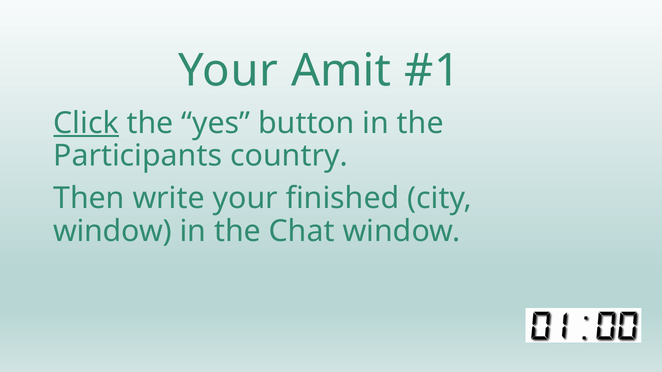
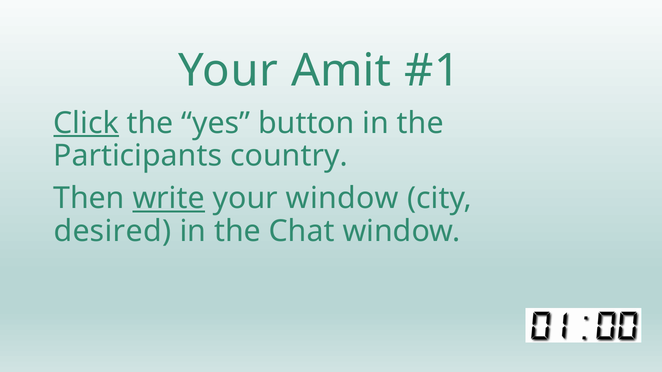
write underline: none -> present (169, 199)
your finished: finished -> window (342, 199)
window: window -> desired (112, 231)
